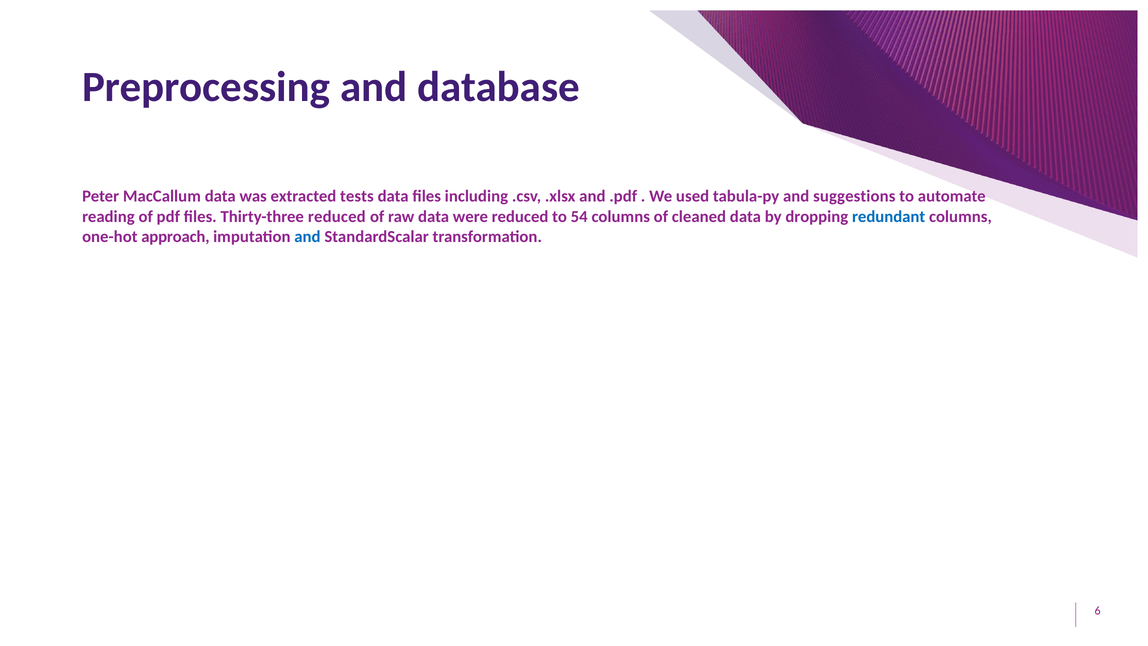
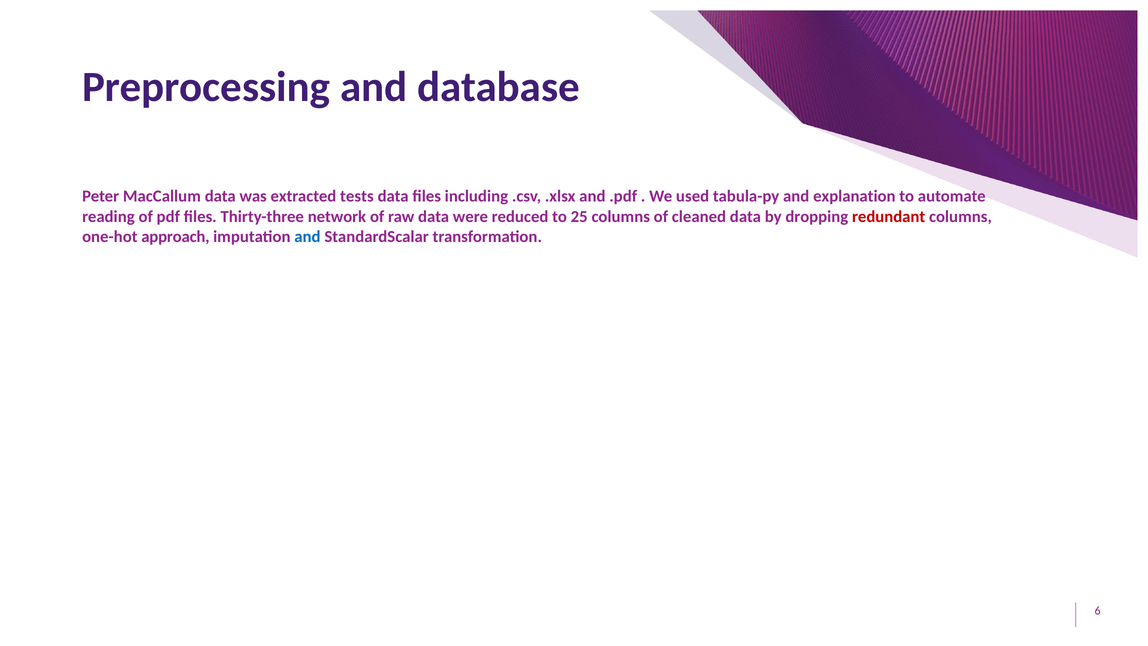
suggestions: suggestions -> explanation (854, 196)
Thirty-three reduced: reduced -> network (337, 216)
54: 54 -> 25 (579, 216)
redundant colour: blue -> red (889, 216)
